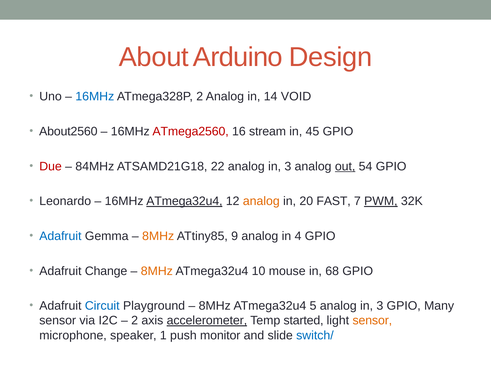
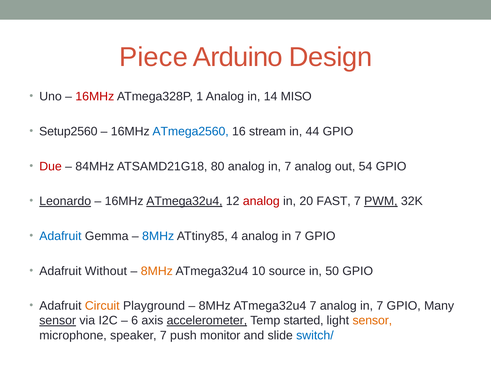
About: About -> Piece (154, 57)
16MHz colour: blue -> red (95, 97)
ATmega328P 2: 2 -> 1 (200, 97)
VOID: VOID -> MISO (296, 97)
About2560: About2560 -> Setup2560 (68, 132)
ATmega2560 colour: red -> blue (191, 132)
45: 45 -> 44 (312, 132)
22: 22 -> 80 (218, 166)
3: 3 -> 7 (288, 166)
out underline: present -> none (345, 166)
Leonardo underline: none -> present (65, 201)
analog colour: orange -> red (261, 201)
8MHz colour: orange -> blue (158, 236)
9: 9 -> 4 (235, 236)
4: 4 -> 7 (298, 236)
Change: Change -> Without (106, 271)
mouse: mouse -> source (287, 271)
68: 68 -> 50 (332, 271)
Circuit colour: blue -> orange (102, 306)
ATmega32u4 5: 5 -> 7 (313, 306)
3: 3 -> 7 (380, 306)
sensor underline: none -> present (58, 321)
2: 2 -> 6 (135, 321)
speaker 1: 1 -> 7 (163, 336)
